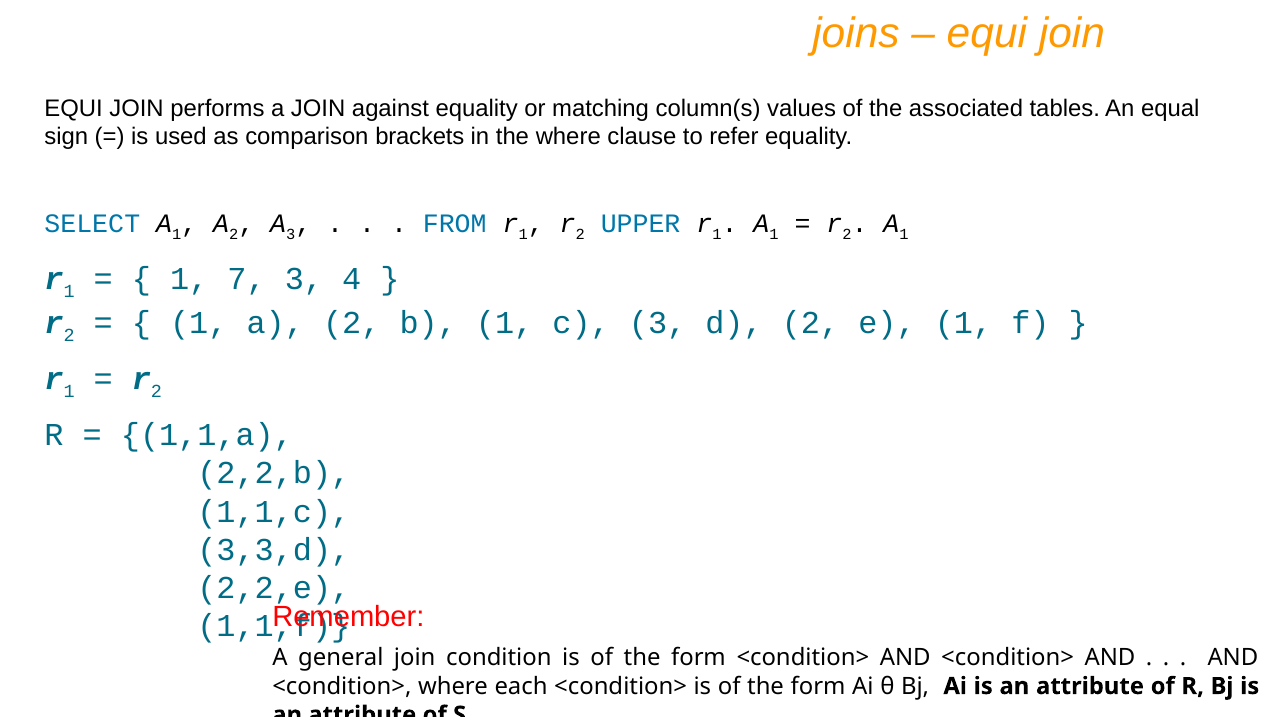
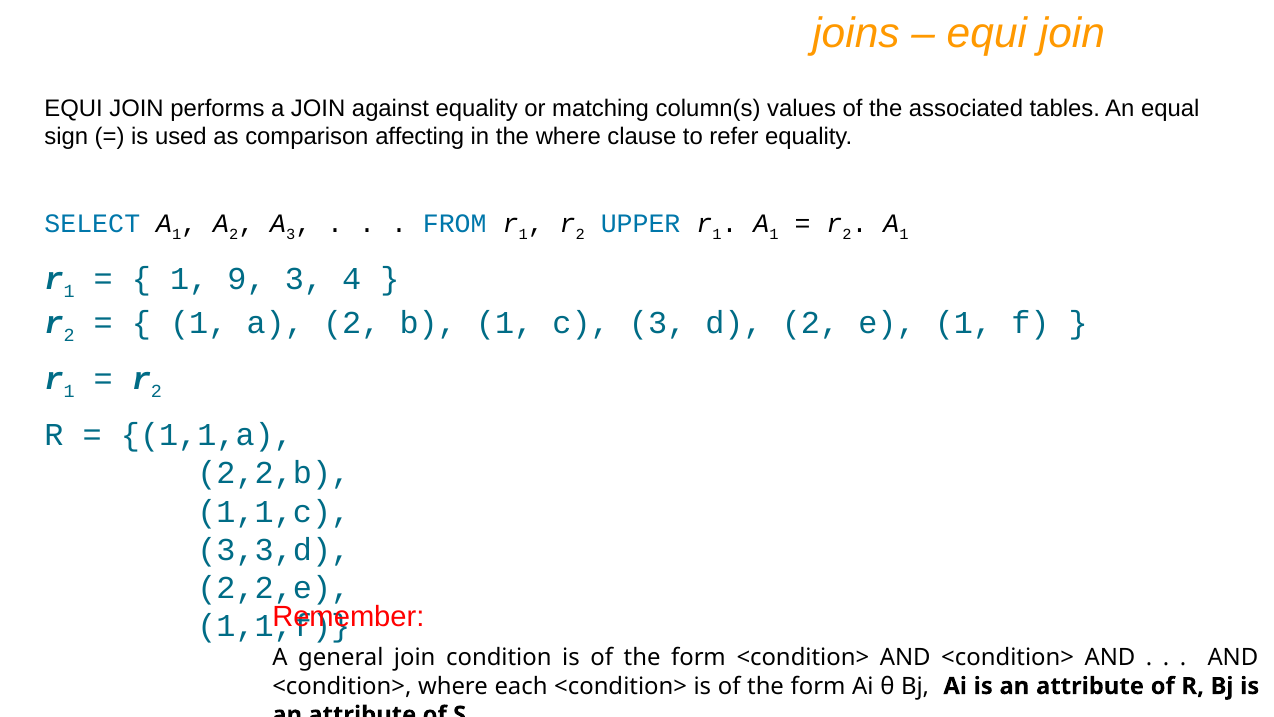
brackets: brackets -> affecting (420, 137)
7: 7 -> 9 (247, 279)
